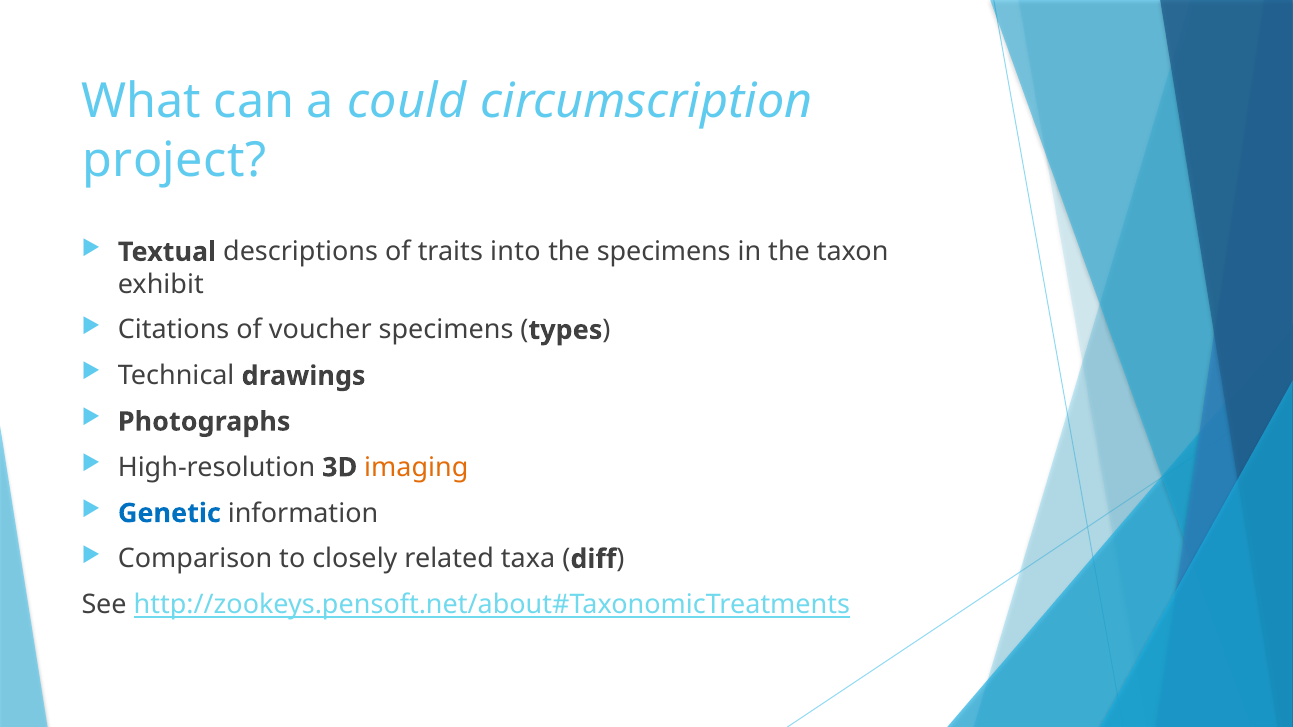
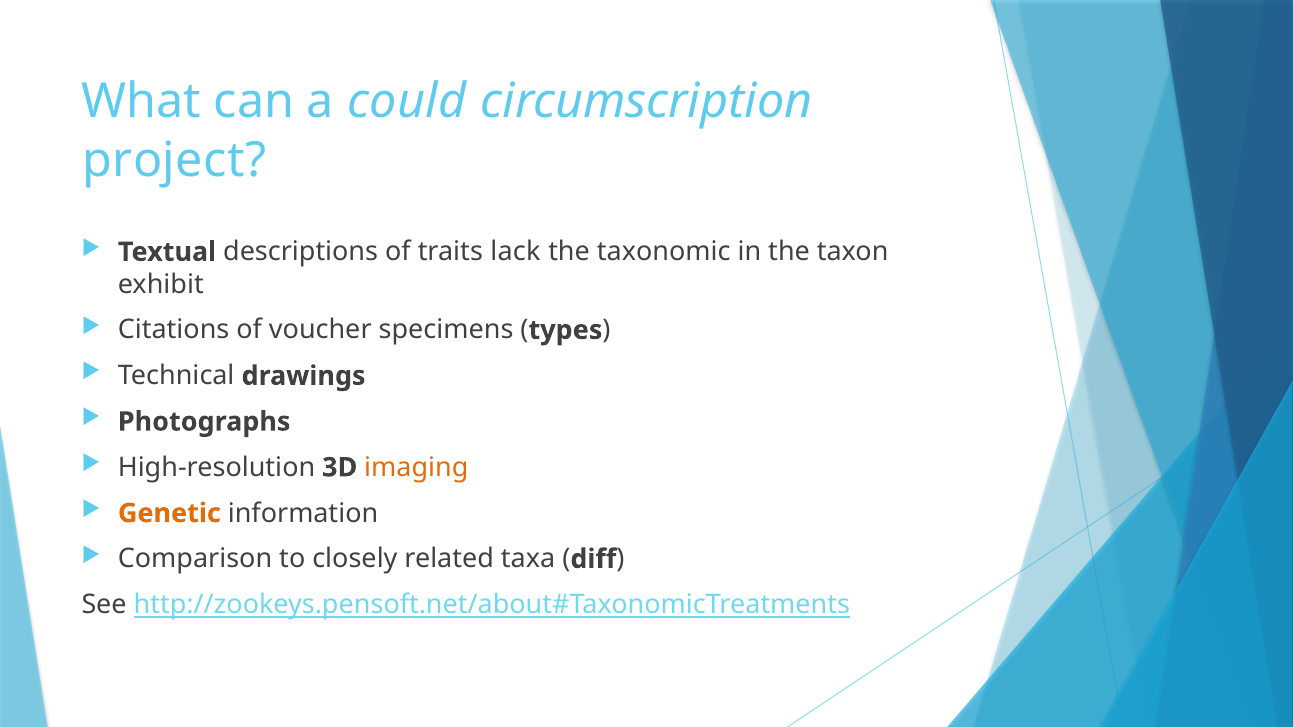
into: into -> lack (515, 252)
the specimens: specimens -> taxonomic (664, 252)
Genetic colour: blue -> orange (169, 513)
